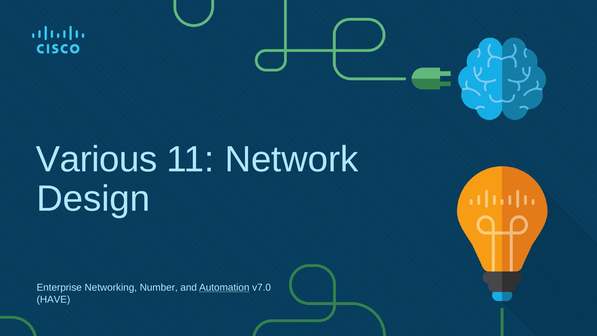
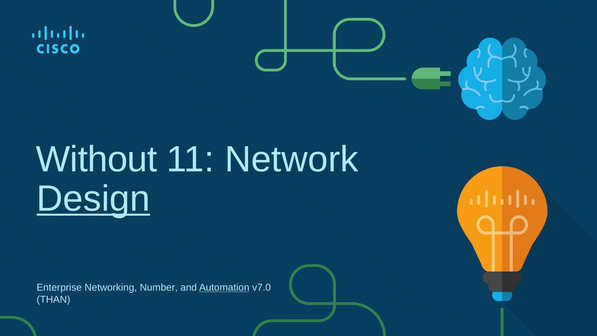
Various: Various -> Without (97, 159)
Design underline: none -> present (93, 199)
HAVE: HAVE -> THAN (53, 299)
